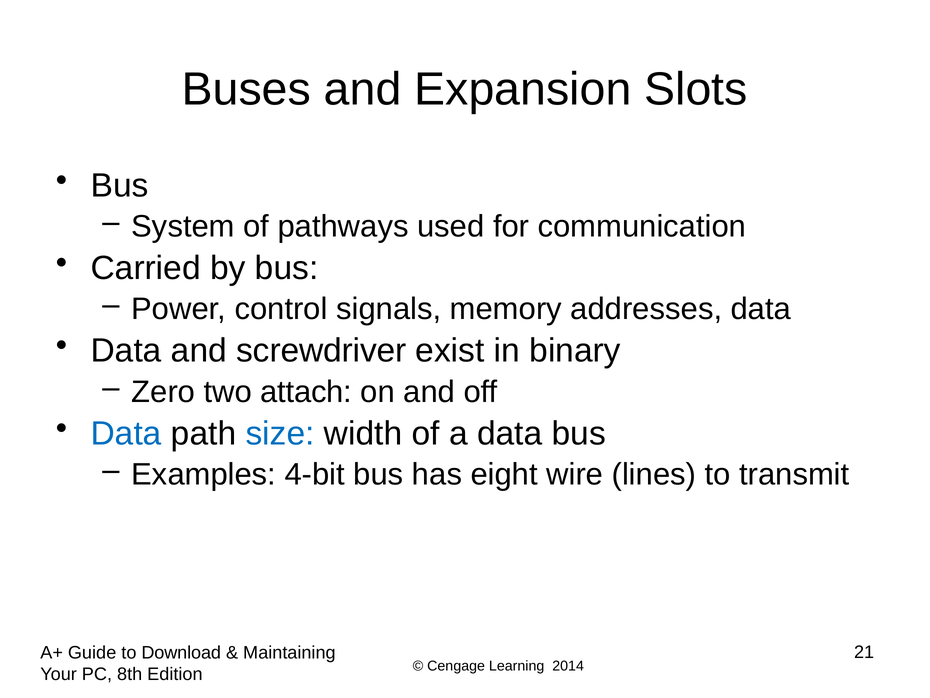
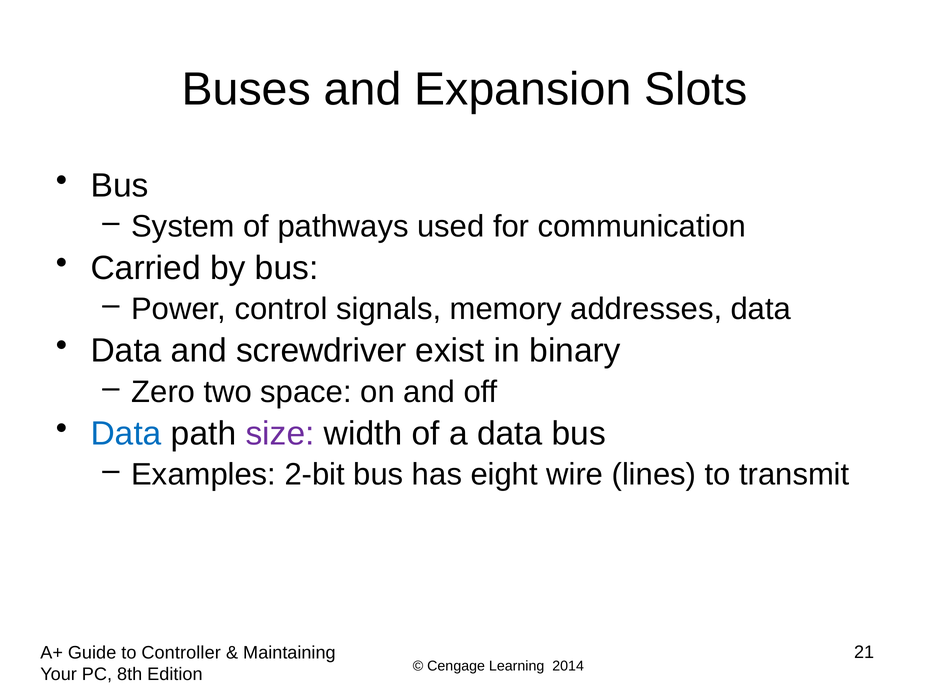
attach: attach -> space (306, 392)
size colour: blue -> purple (280, 433)
4-bit: 4-bit -> 2-bit (315, 474)
Download: Download -> Controller (181, 652)
